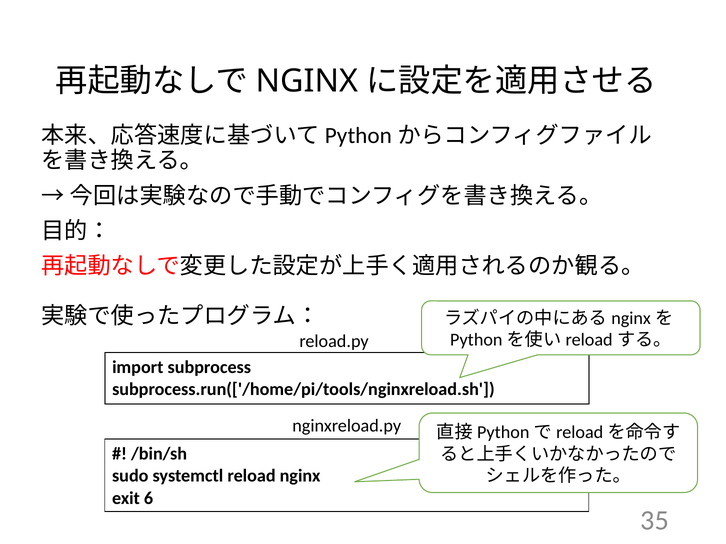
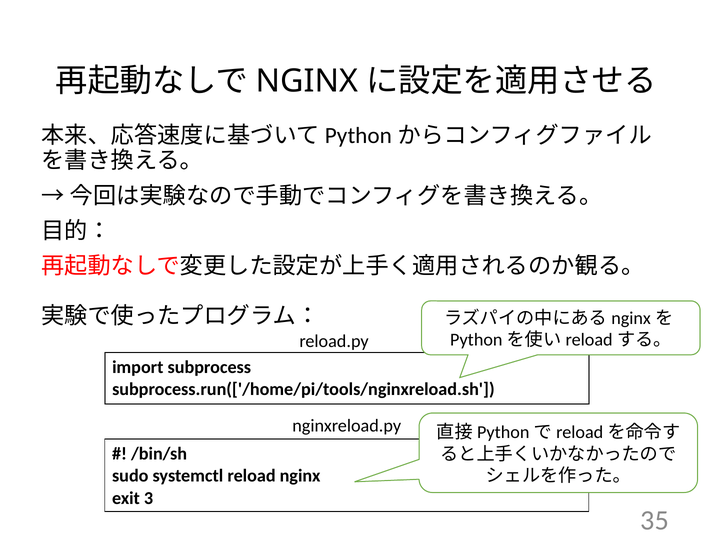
6: 6 -> 3 (149, 498)
